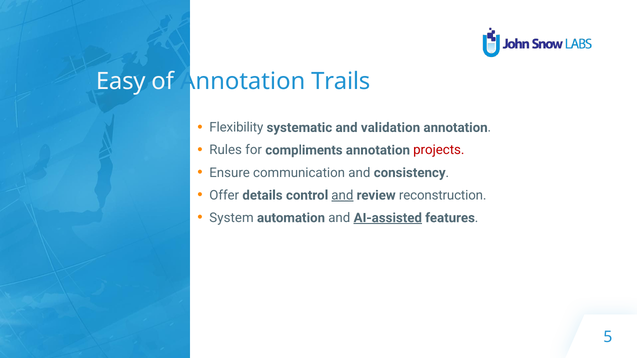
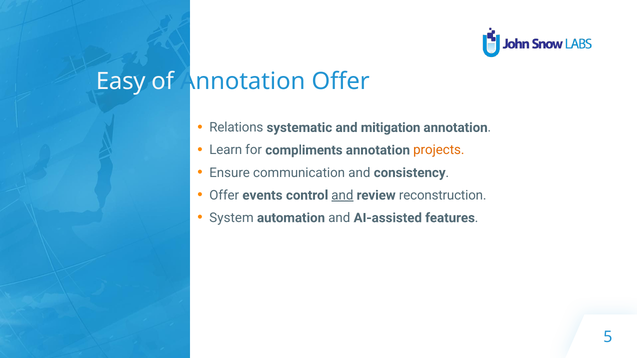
Annotation Trails: Trails -> Offer (341, 82)
Flexibility: Flexibility -> Relations (236, 128)
validation: validation -> mitigation (391, 128)
Rules: Rules -> Learn (226, 150)
projects colour: red -> orange (439, 150)
details: details -> events (262, 195)
AI-assisted underline: present -> none (388, 218)
